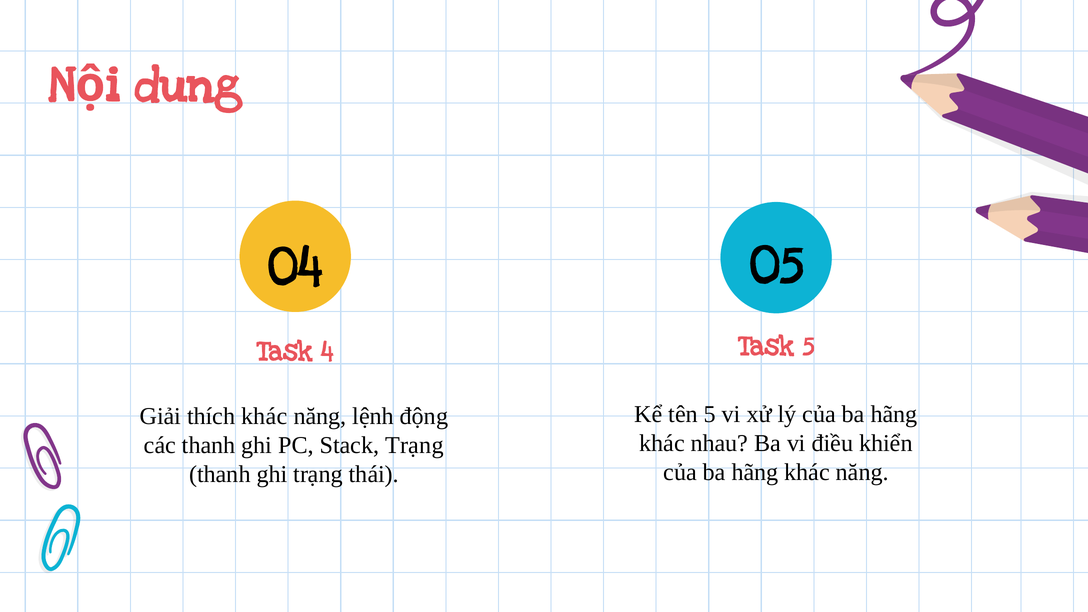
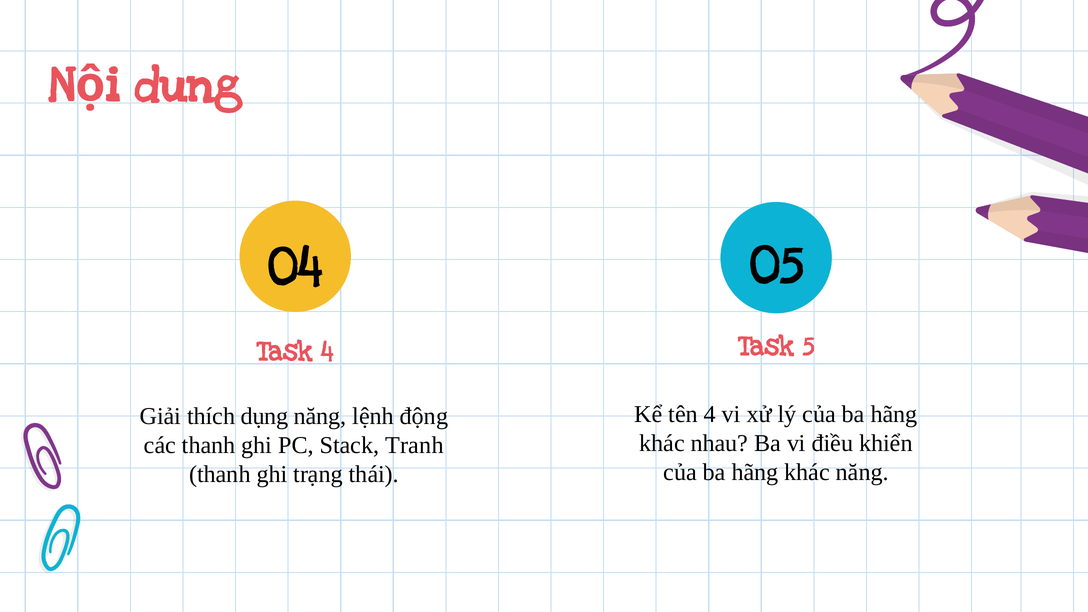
tên 5: 5 -> 4 (710, 414)
thích khác: khác -> dụng (265, 417)
Stack Trạng: Trạng -> Tranh (414, 446)
